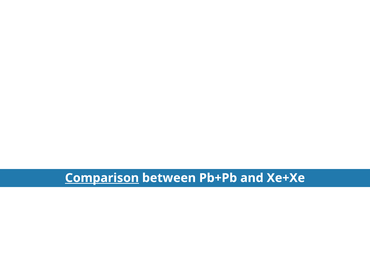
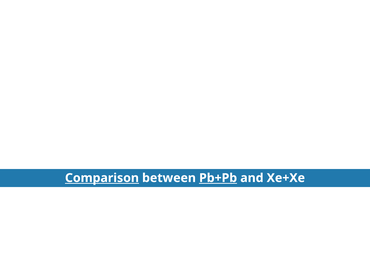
Pb+Pb underline: none -> present (218, 178)
